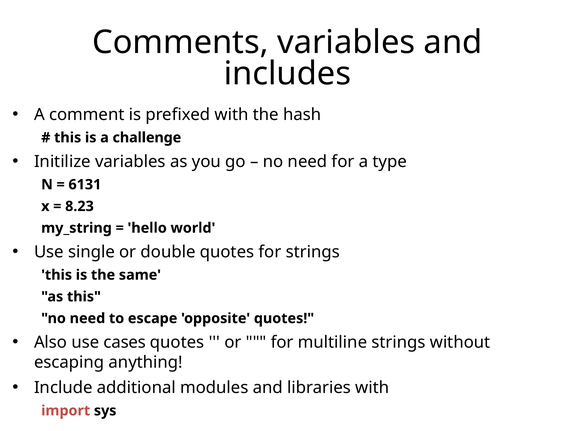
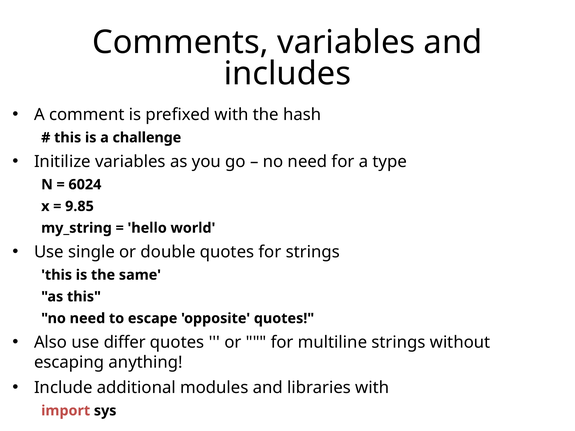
6131: 6131 -> 6024 (85, 185)
8.23: 8.23 -> 9.85 (79, 206)
cases: cases -> differ (125, 343)
